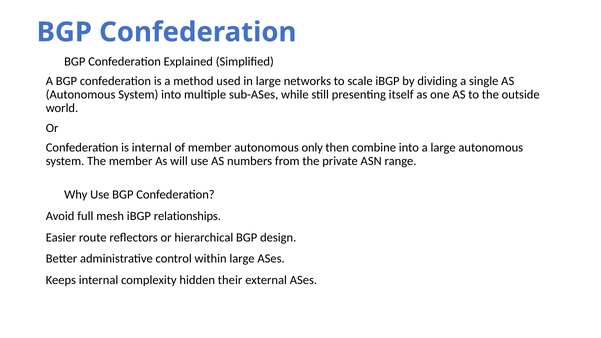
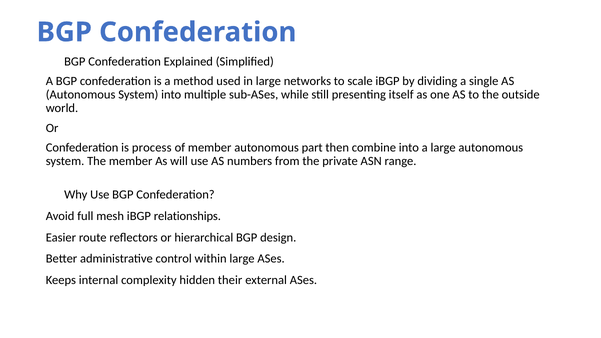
is internal: internal -> process (152, 148)
only: only -> part (312, 148)
